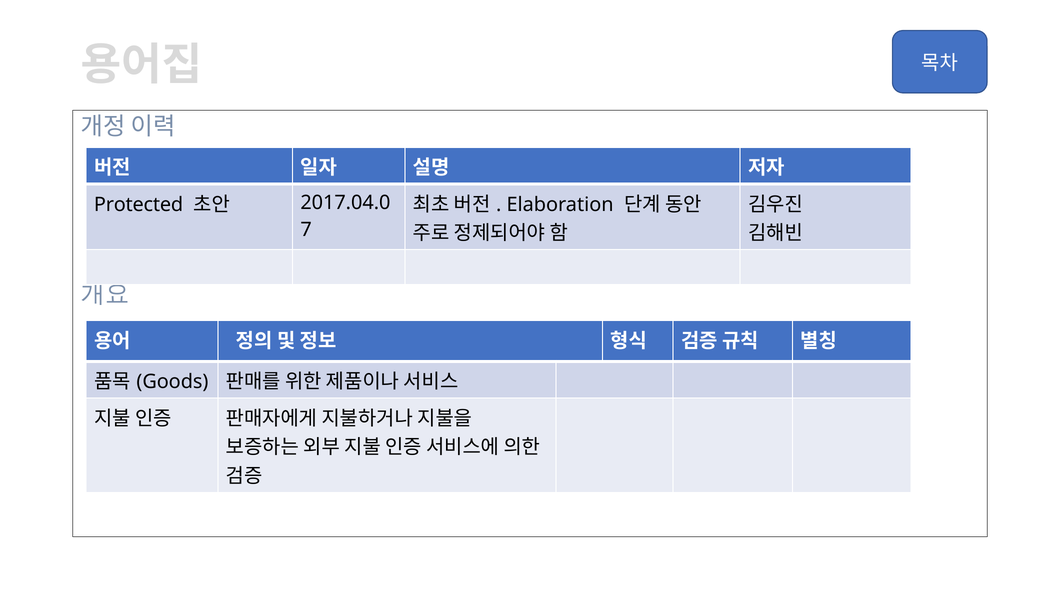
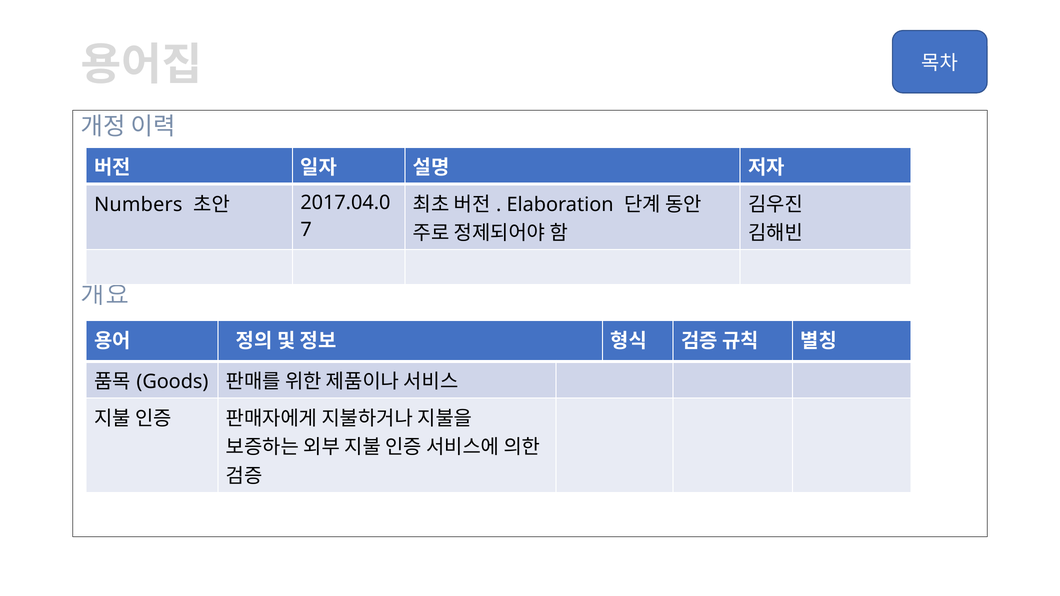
Protected: Protected -> Numbers (138, 205)
